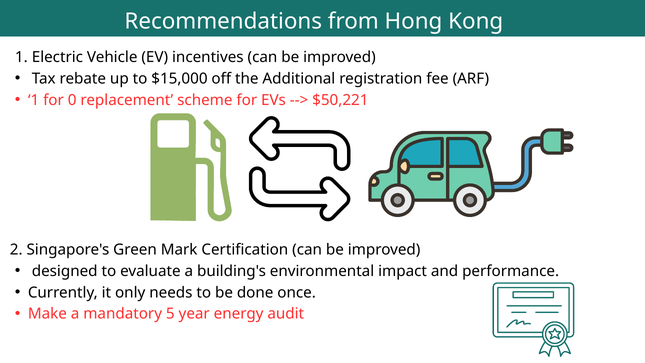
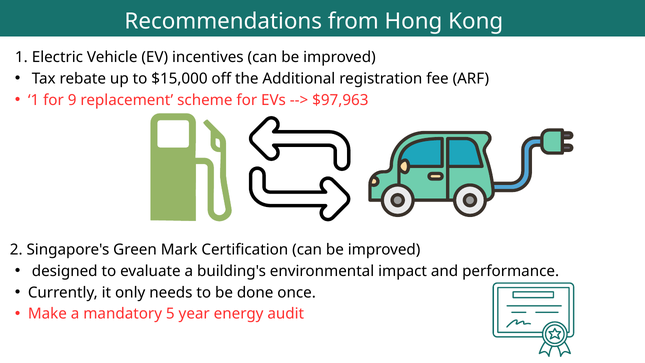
0: 0 -> 9 (72, 100)
$50,221: $50,221 -> $97,963 (340, 100)
